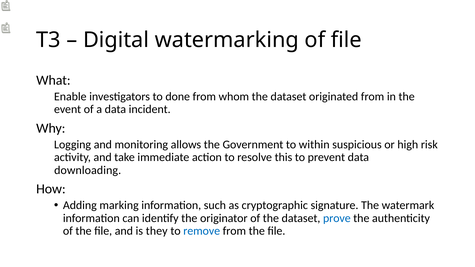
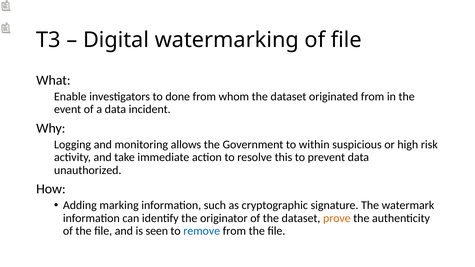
downloading: downloading -> unauthorized (88, 170)
prove colour: blue -> orange (337, 218)
they: they -> seen (157, 231)
